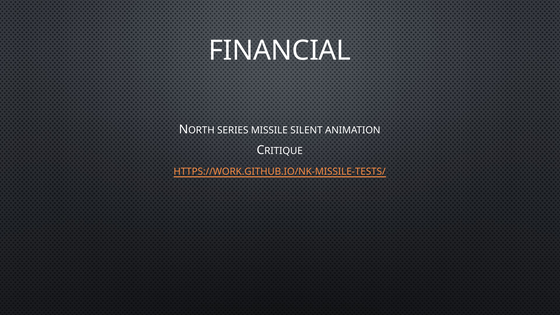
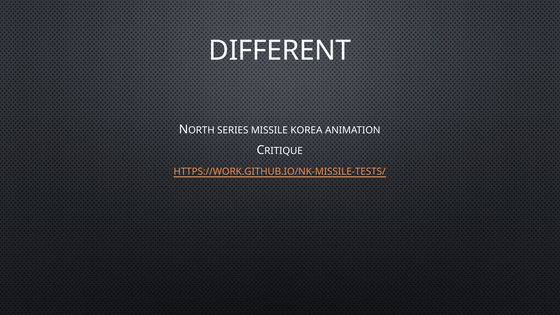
FINANCIAL: FINANCIAL -> DIFFERENT (280, 51)
SILENT: SILENT -> KOREA (306, 130)
